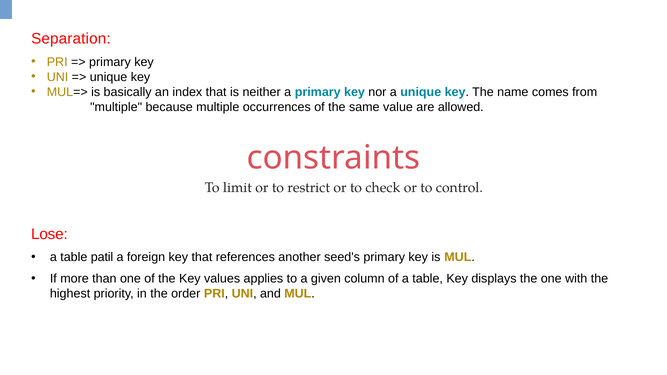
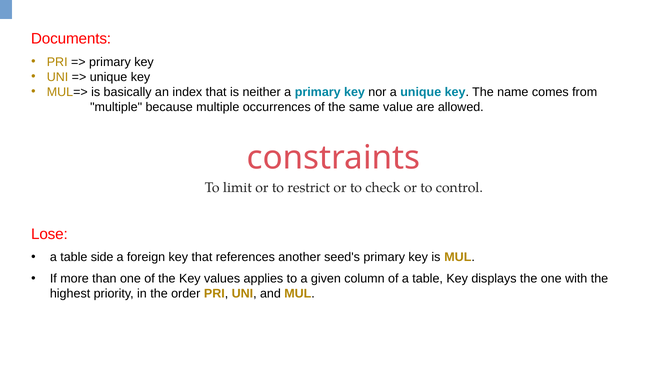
Separation: Separation -> Documents (71, 39)
patil: patil -> side (102, 257)
